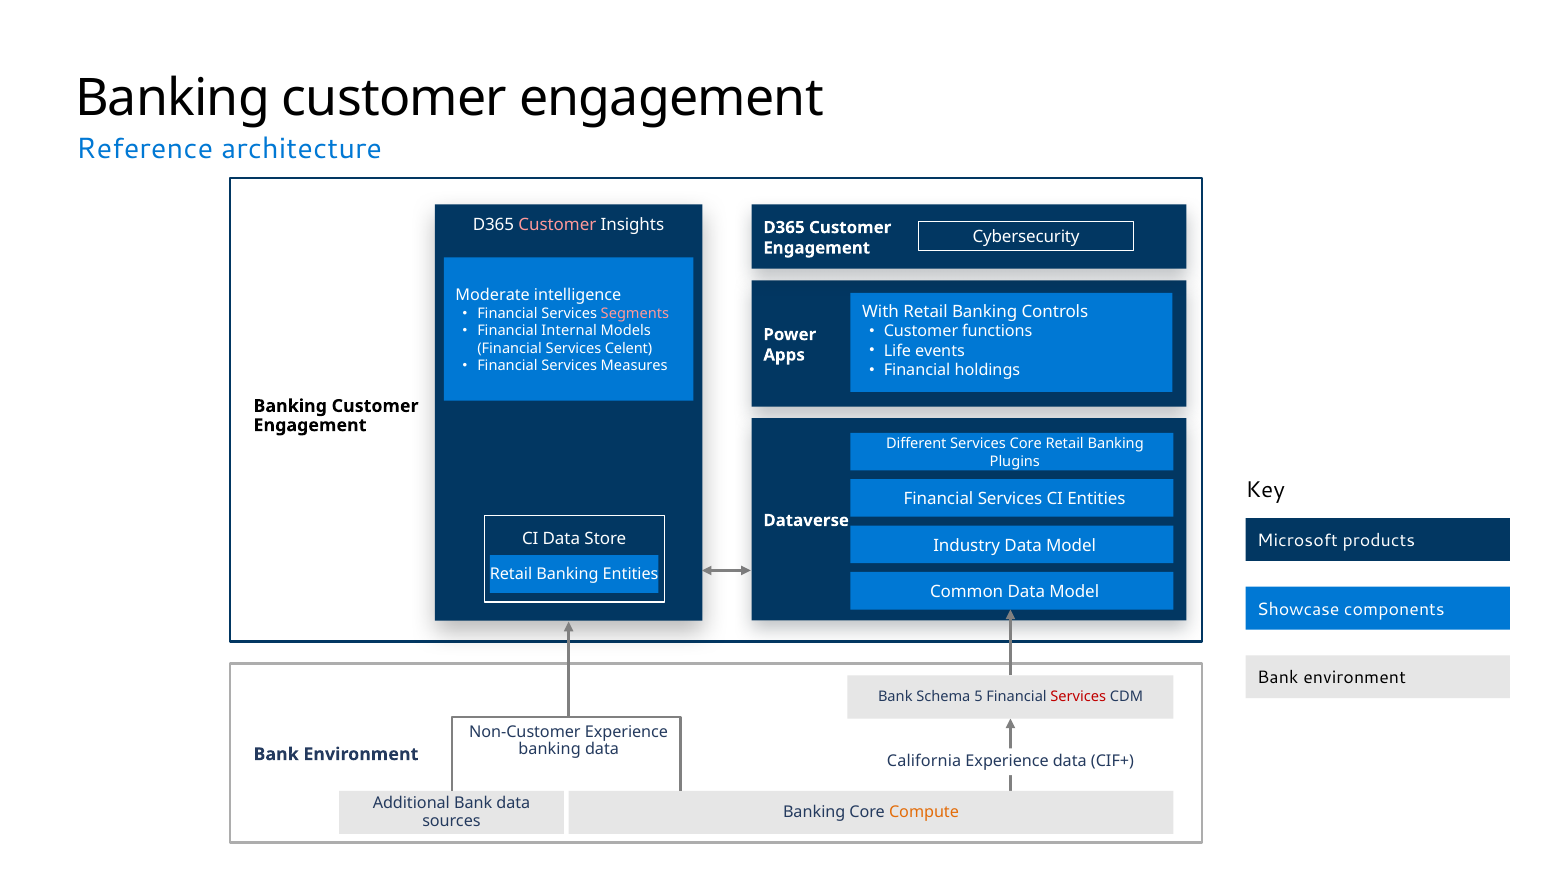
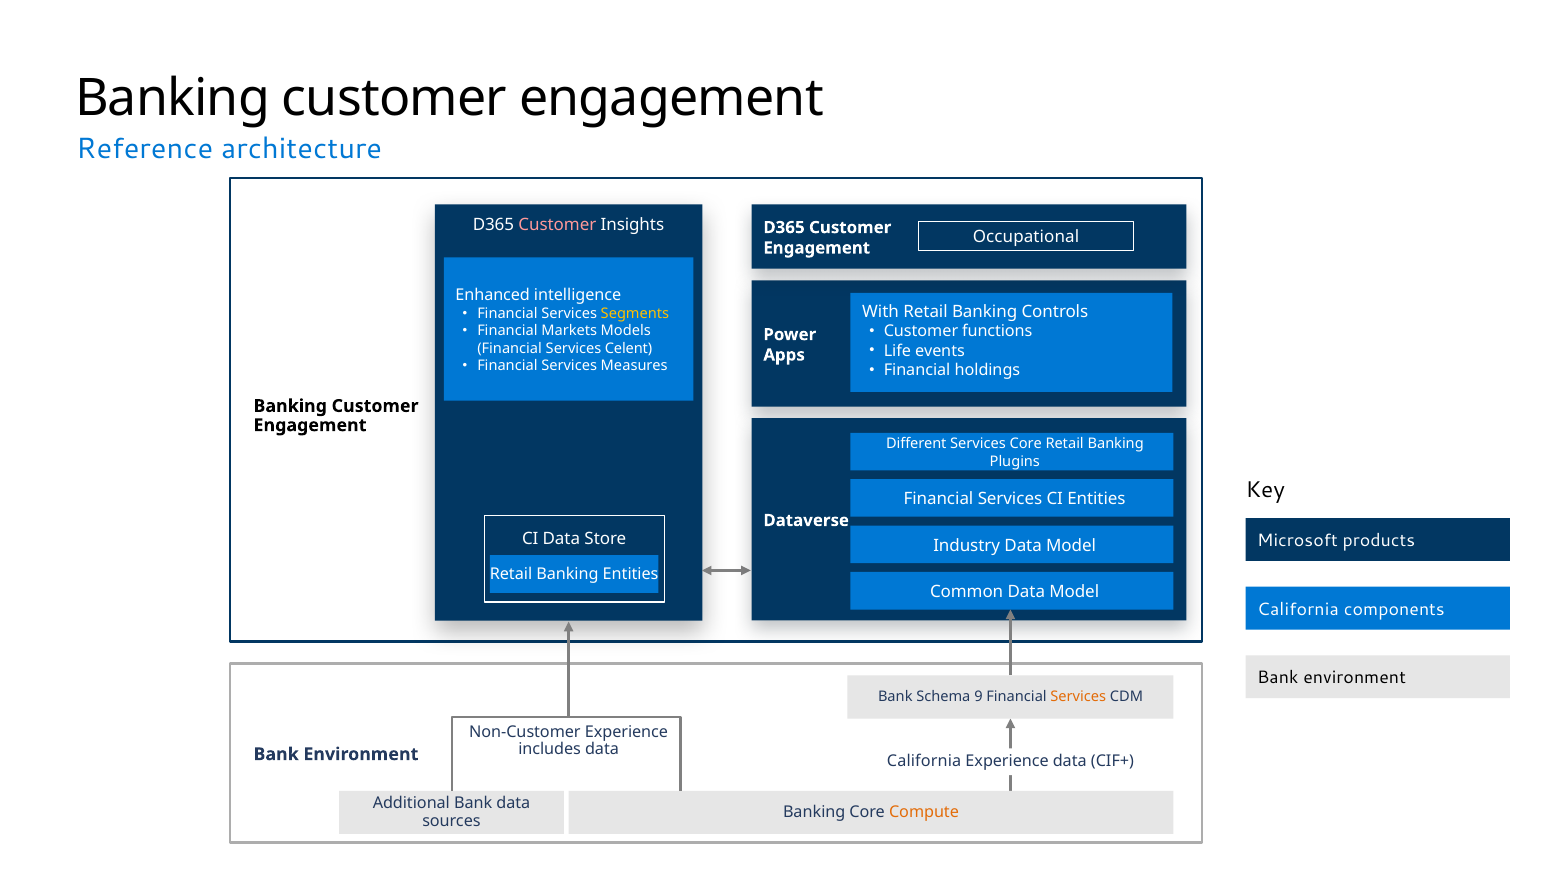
Cybersecurity: Cybersecurity -> Occupational (1026, 237)
Moderate: Moderate -> Enhanced (493, 295)
Segments colour: pink -> yellow (635, 313)
Internal: Internal -> Markets (569, 331)
Showcase: Showcase -> California (1298, 609)
5: 5 -> 9 (978, 697)
Services colour: red -> orange (1078, 697)
banking: banking -> includes (550, 749)
